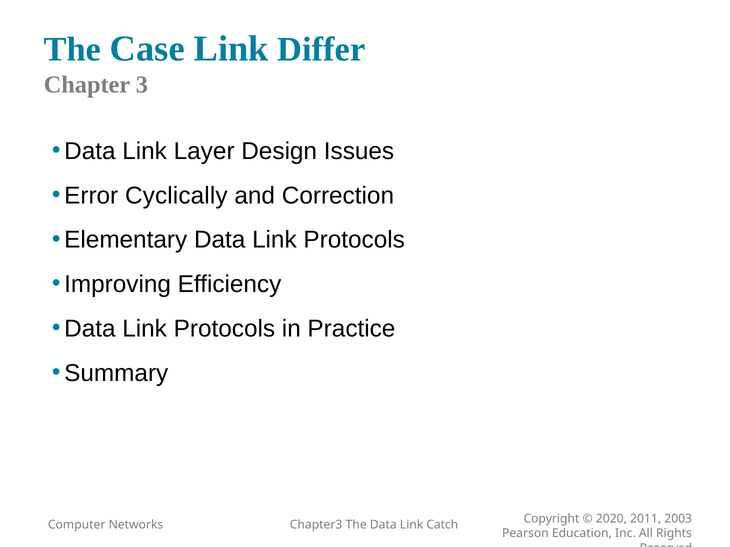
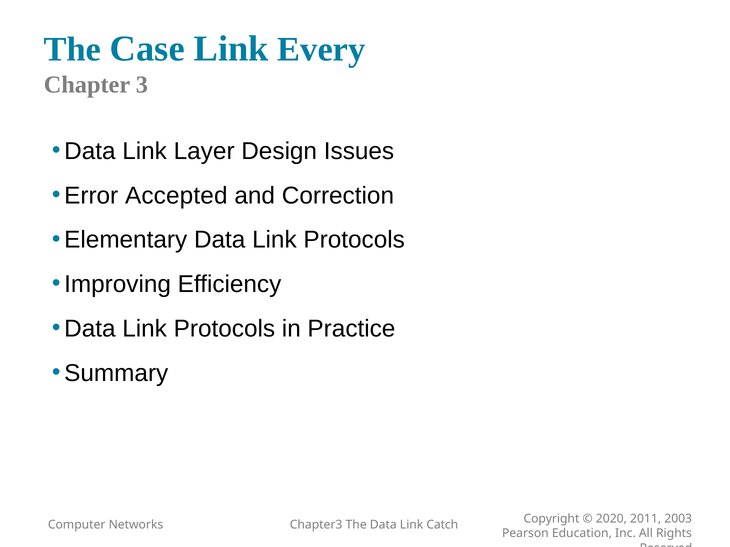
Differ: Differ -> Every (321, 50)
Cyclically: Cyclically -> Accepted (176, 196)
